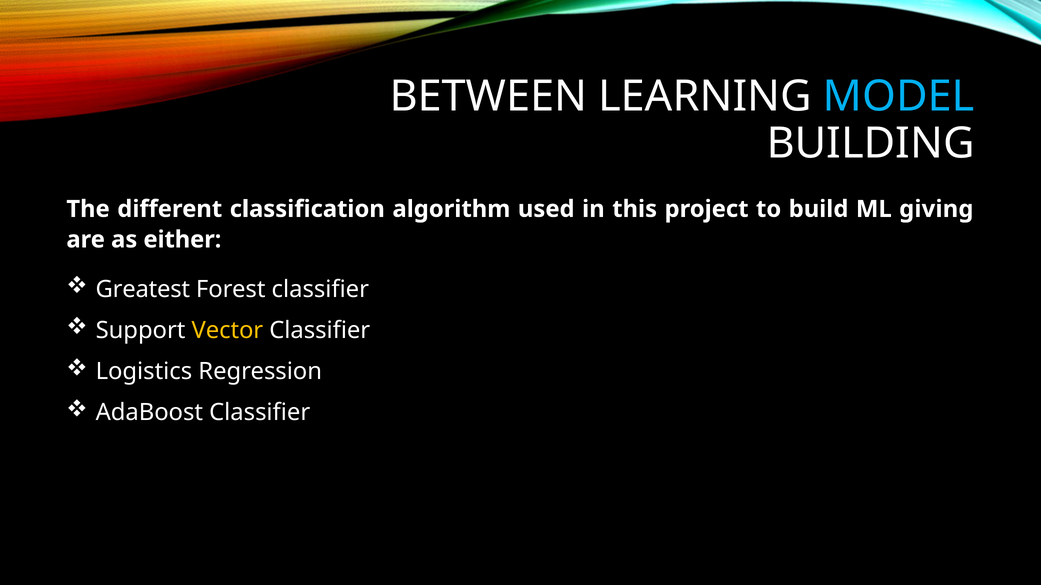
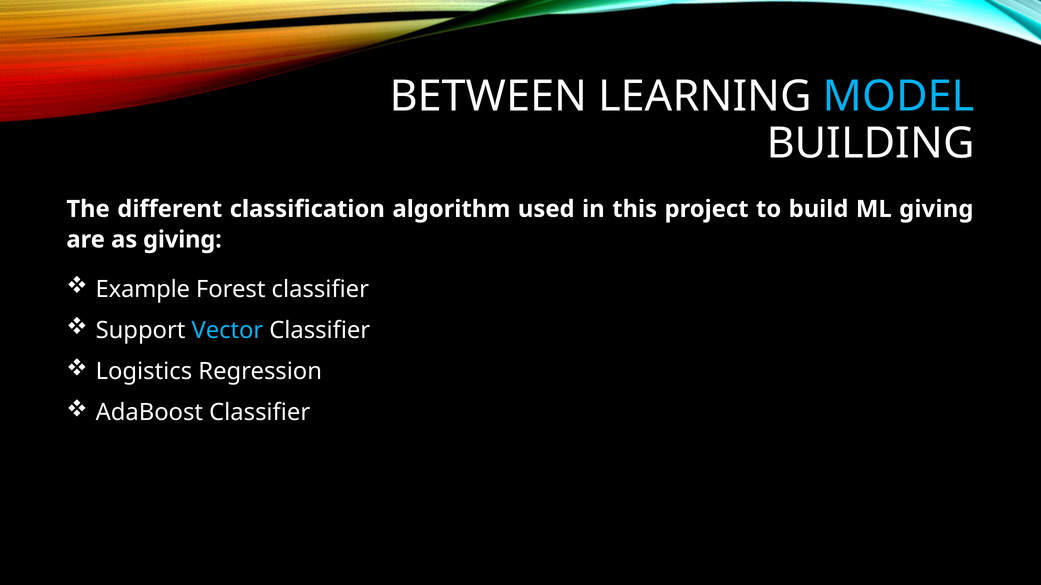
as either: either -> giving (182, 240)
Greatest: Greatest -> Example (143, 290)
Vector colour: yellow -> light blue (227, 331)
